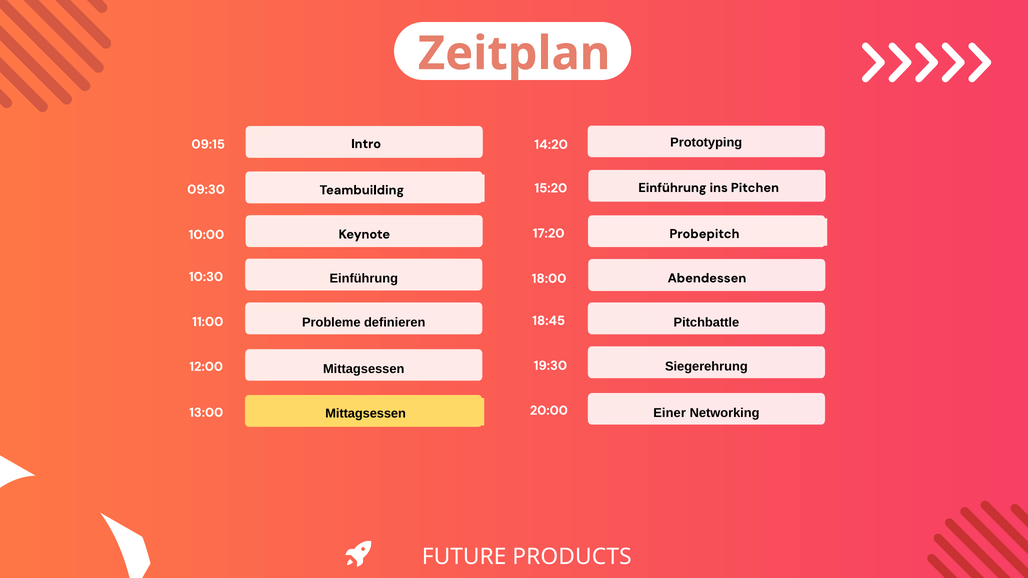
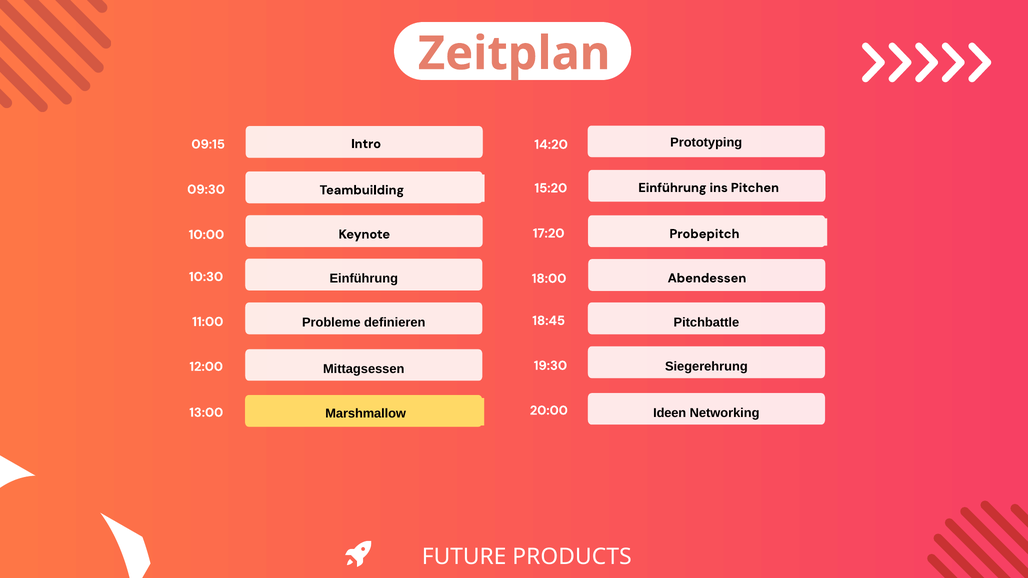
Einer: Einer -> Ideen (670, 413)
Mittagsessen: Mittagsessen -> Marshmallow (366, 414)
